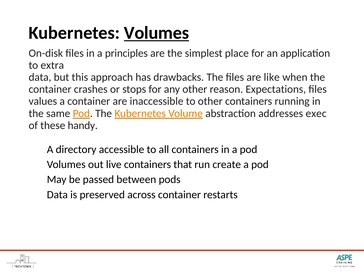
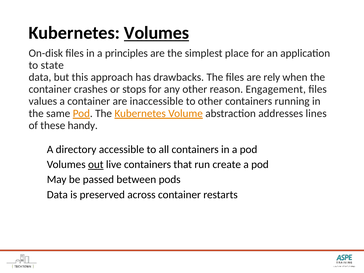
extra: extra -> state (52, 65)
like: like -> rely (272, 77)
Expectations: Expectations -> Engagement (276, 89)
exec: exec -> lines (316, 113)
out underline: none -> present (96, 165)
